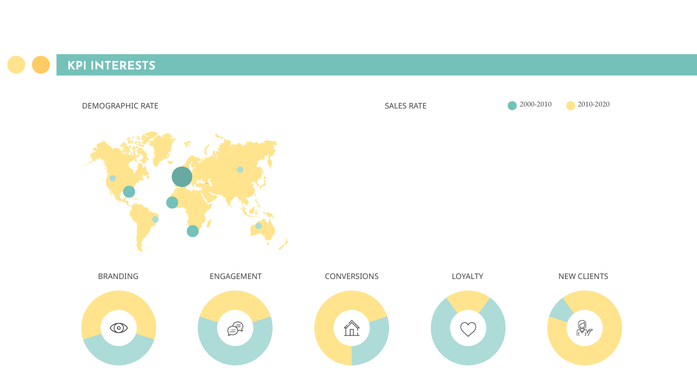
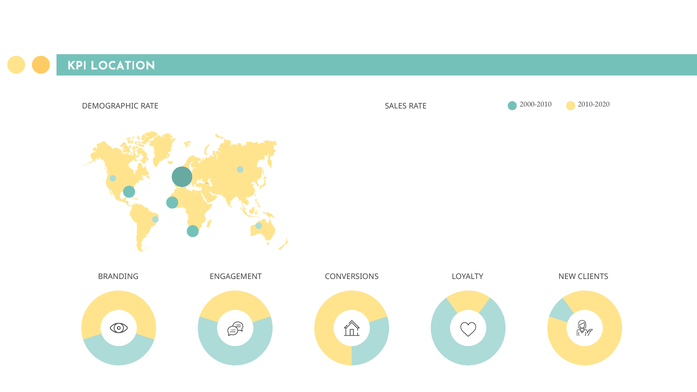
INTERESTS: INTERESTS -> LOCATION (123, 66)
